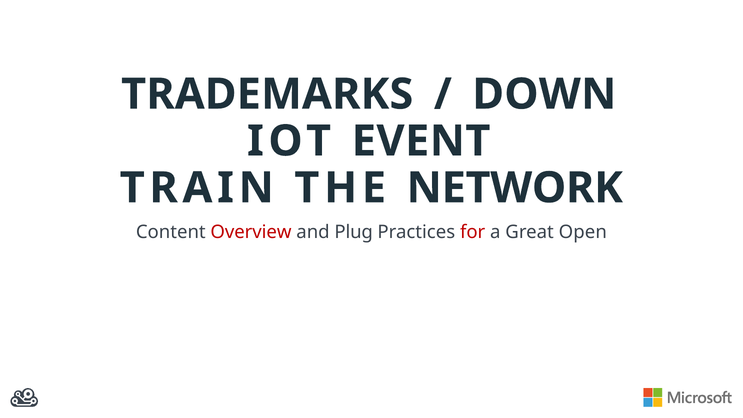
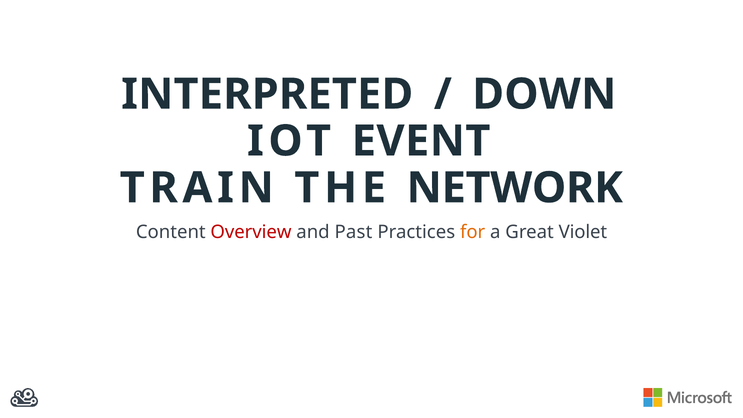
TRADEMARKS: TRADEMARKS -> INTERPRETED (267, 94)
Plug: Plug -> Past (353, 232)
for colour: red -> orange (473, 232)
Open: Open -> Violet (583, 232)
